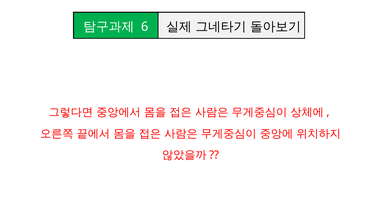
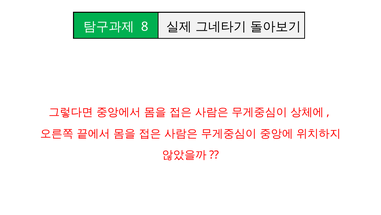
6: 6 -> 8 (145, 27)
